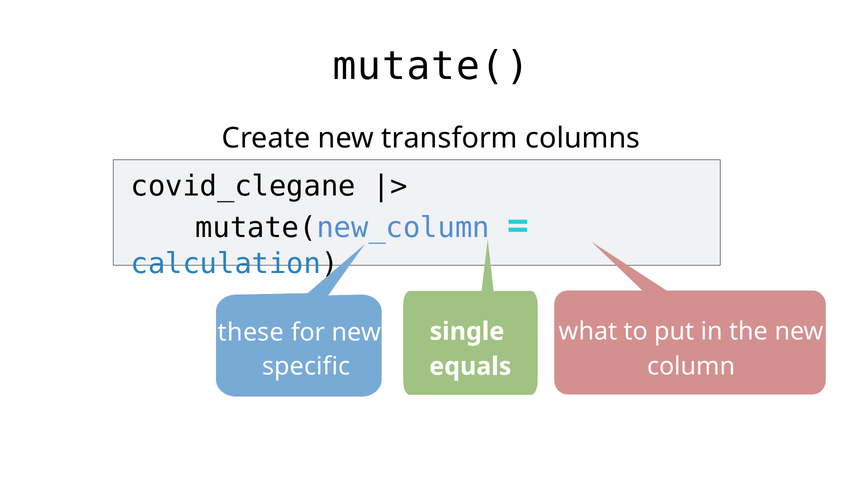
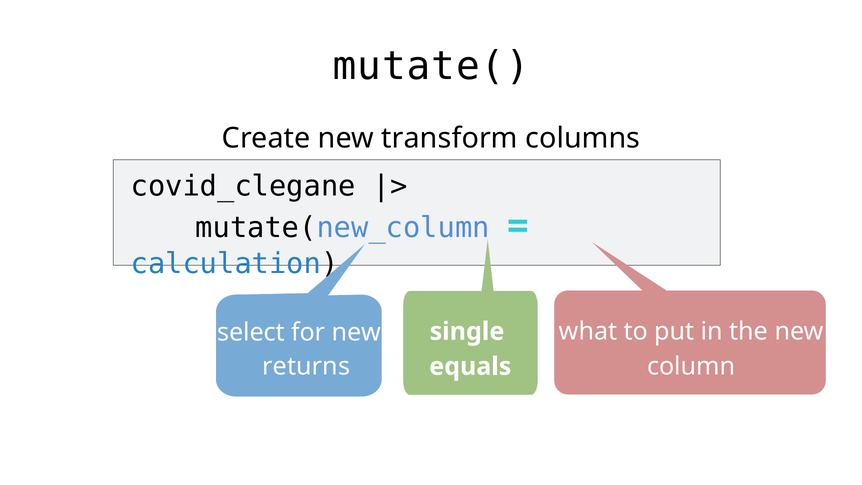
these: these -> select (251, 332)
specific: specific -> returns (306, 366)
